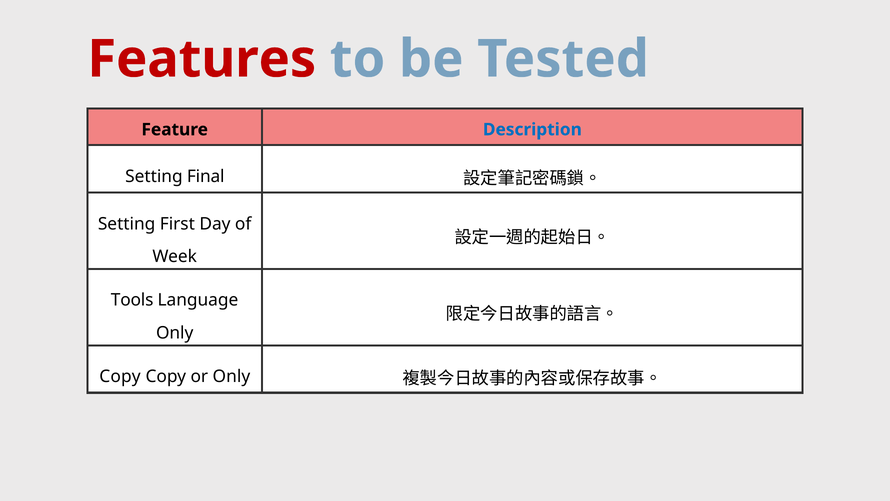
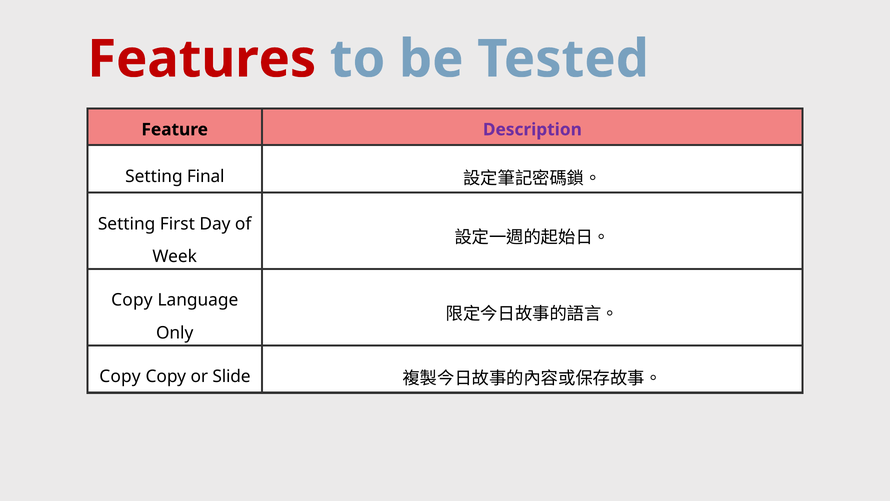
Description colour: blue -> purple (532, 129)
Tools: Tools -> Copy (132, 300)
or Only: Only -> Slide (232, 376)
